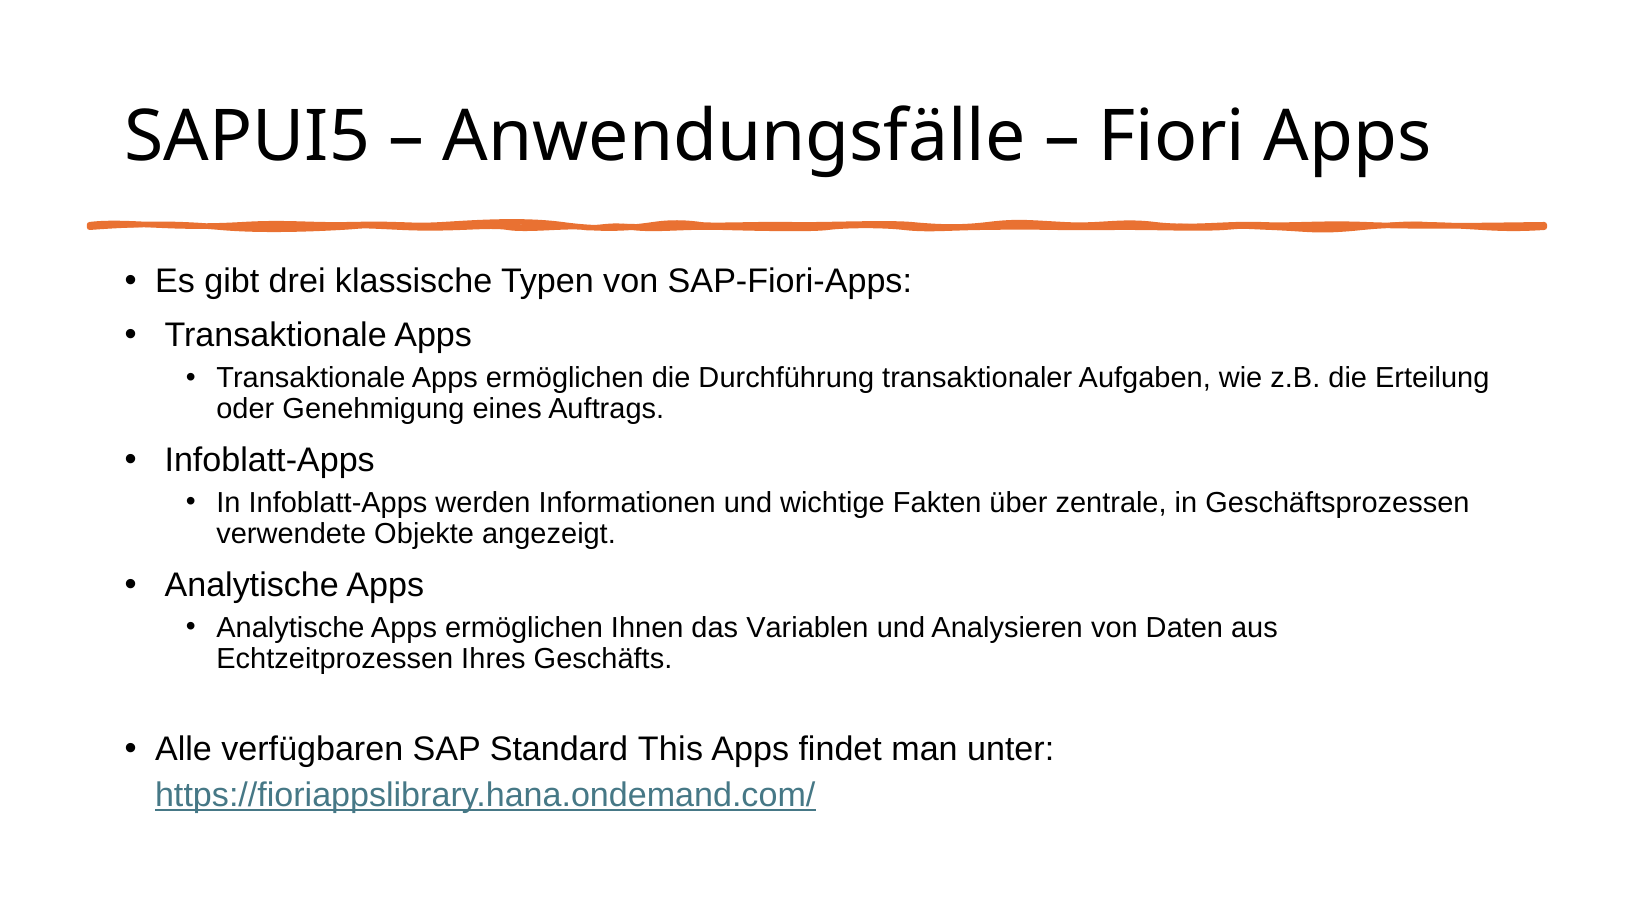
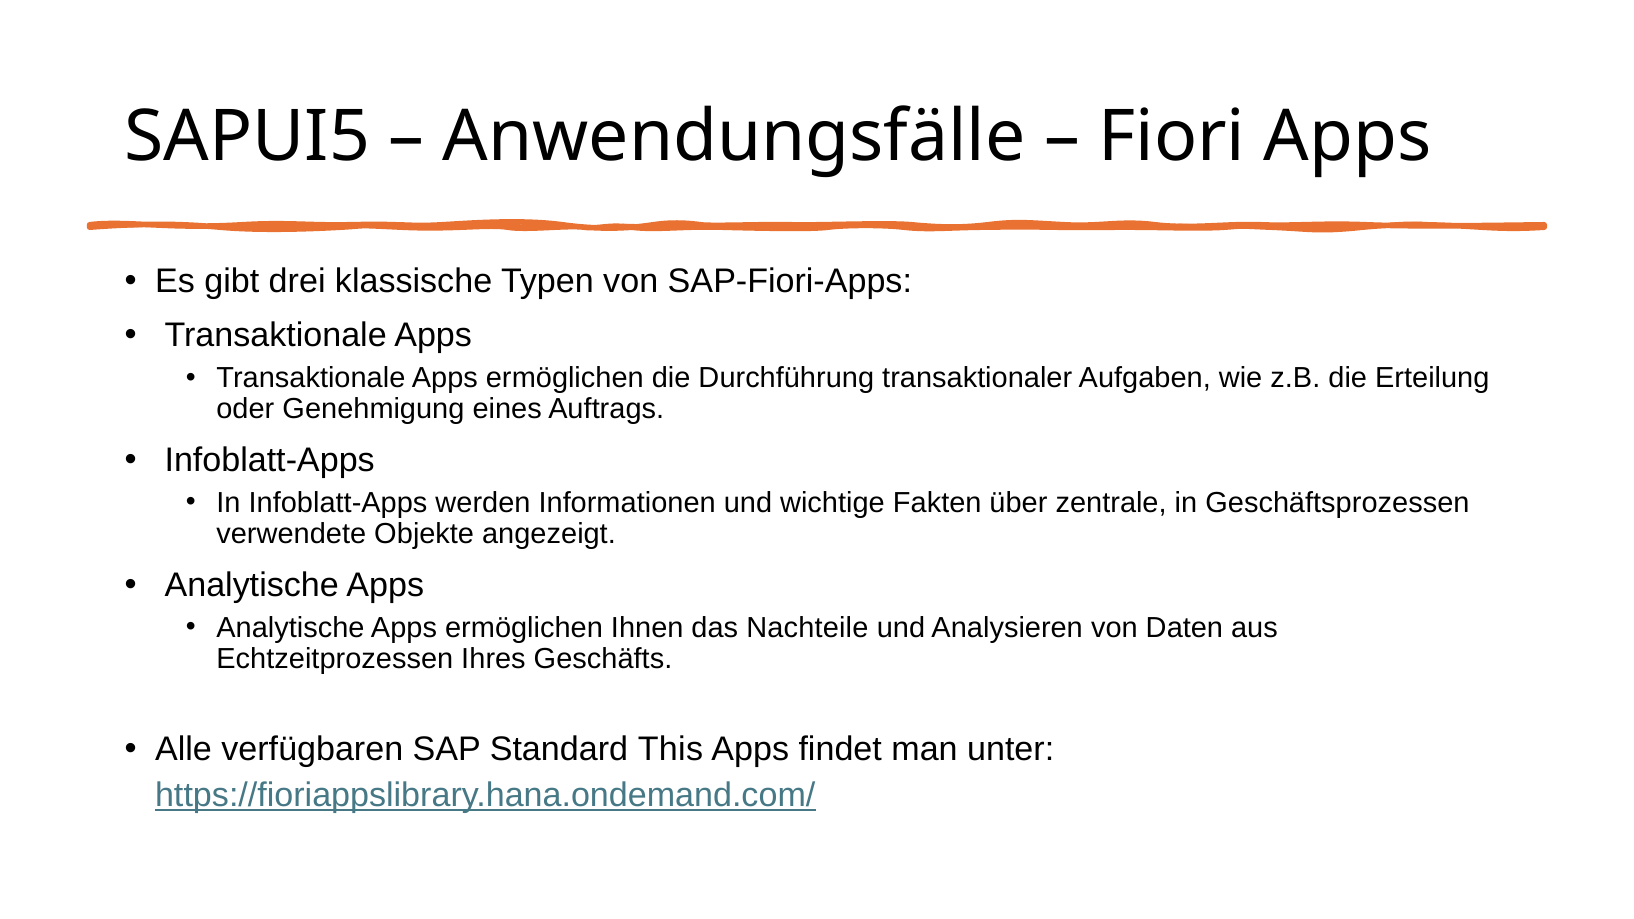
Variablen: Variablen -> Nachteile (807, 628)
